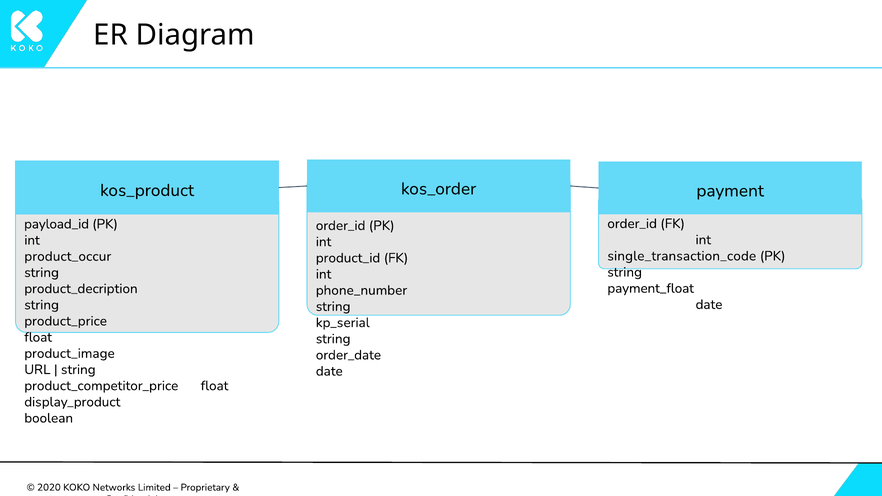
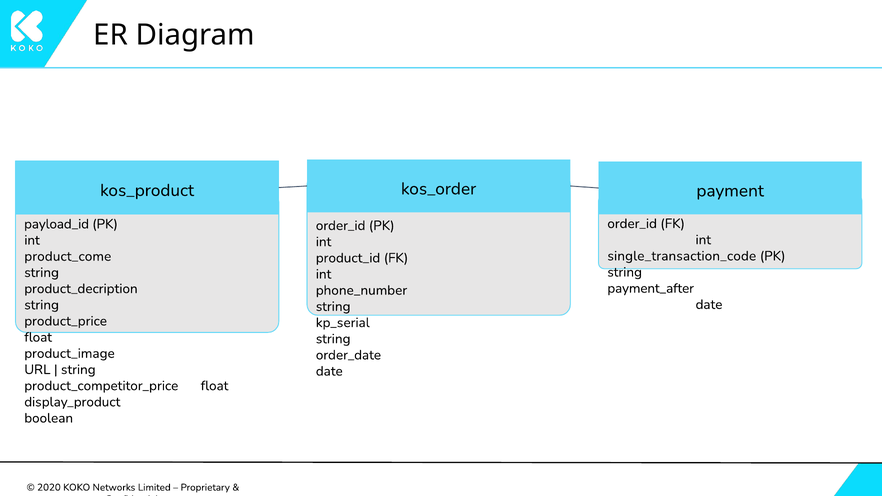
product_occur: product_occur -> product_come (68, 256)
payment_float: payment_float -> payment_after (651, 288)
